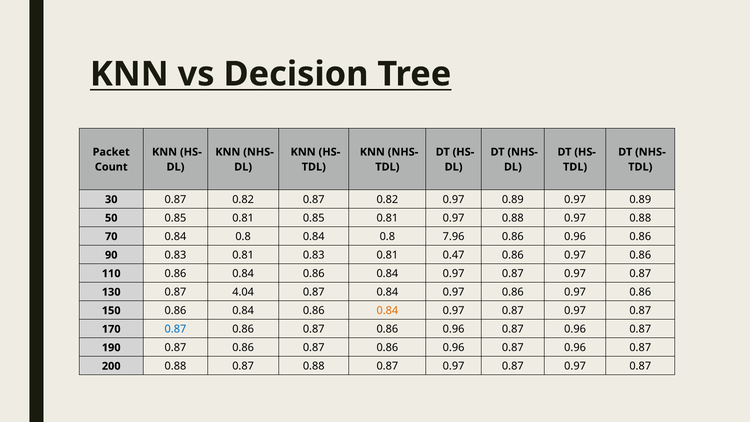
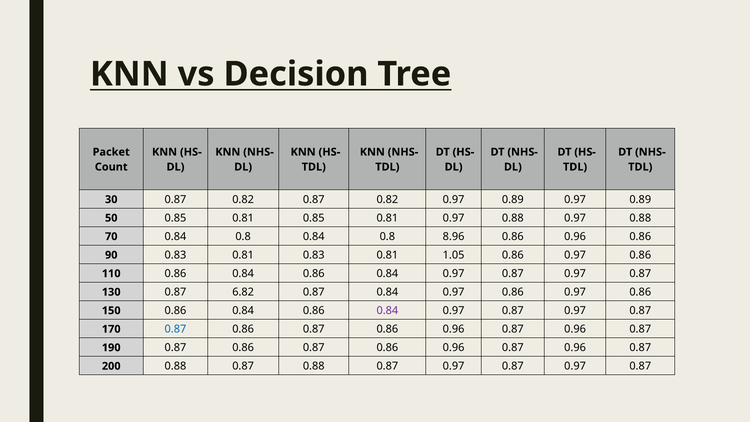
7.96: 7.96 -> 8.96 (454, 236)
0.47: 0.47 -> 1.05 (454, 255)
4.04: 4.04 -> 6.82 (243, 292)
0.84 colour: orange -> purple (387, 310)
